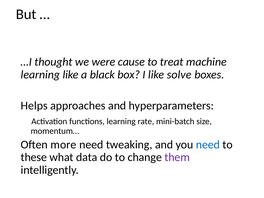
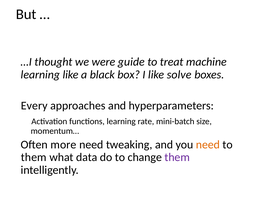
cause: cause -> guide (131, 62)
Helps: Helps -> Every (34, 106)
need colour: blue -> orange (208, 145)
these: these -> them (34, 157)
